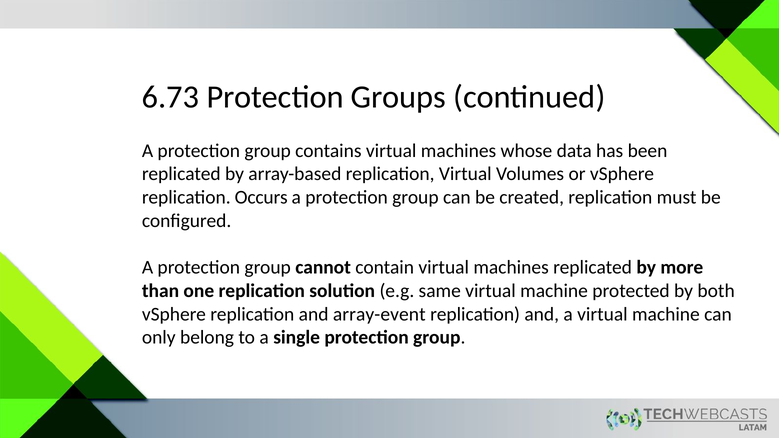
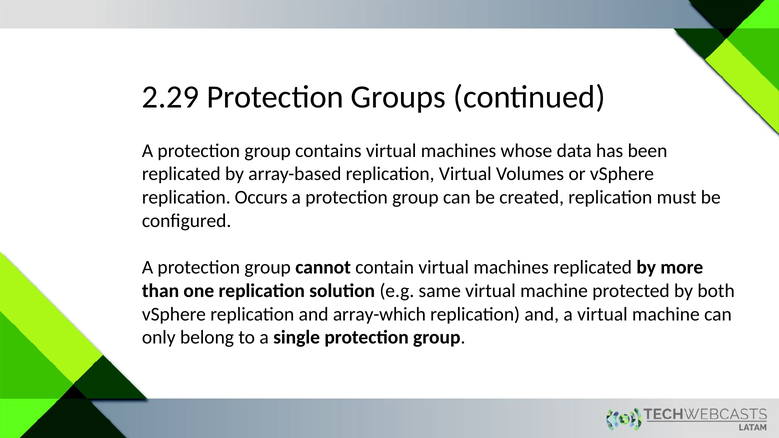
6.73: 6.73 -> 2.29 (171, 97)
array-event: array-event -> array-which (379, 314)
